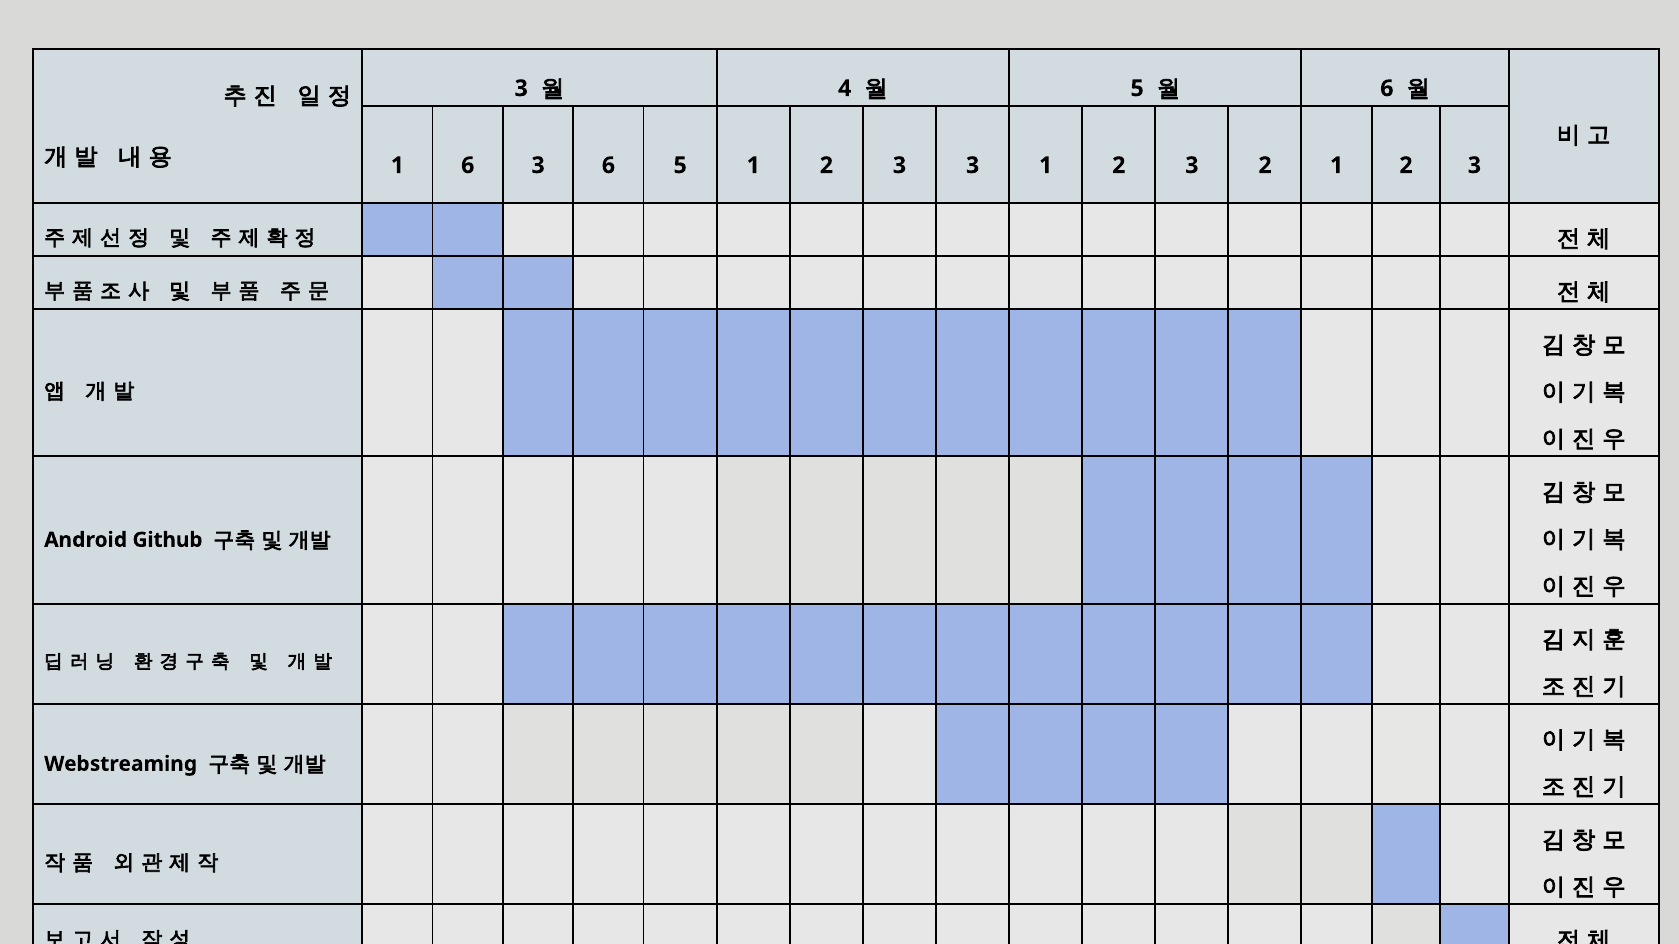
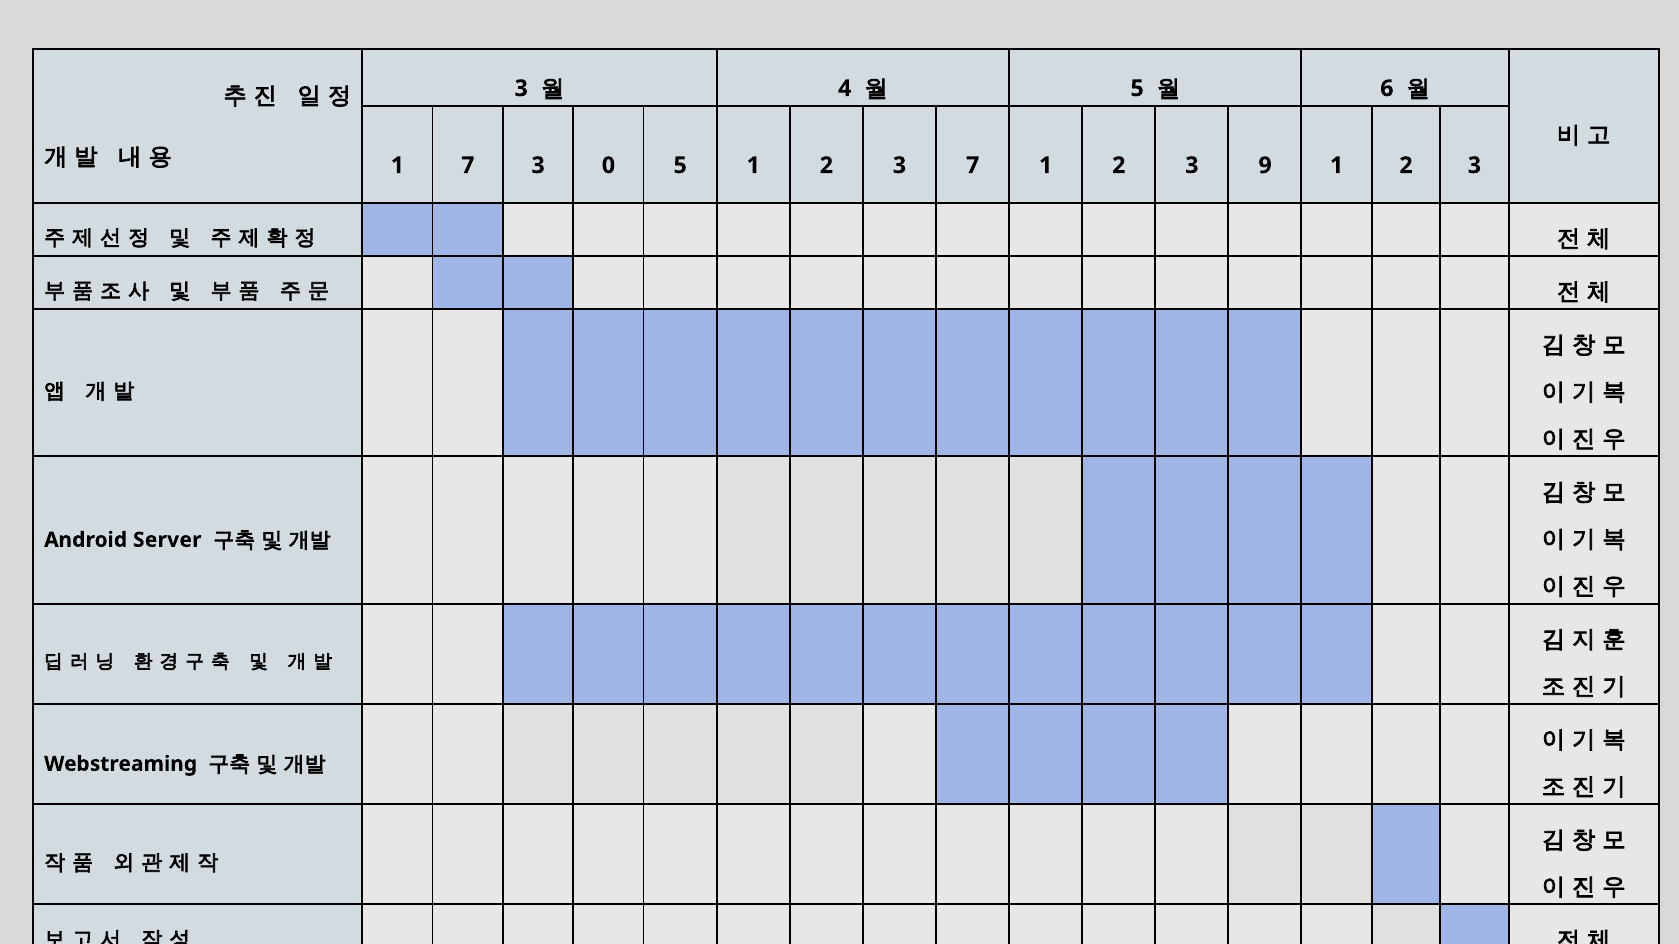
1 6: 6 -> 7 (468, 165)
3 6: 6 -> 0 (608, 165)
3 3: 3 -> 7 (973, 165)
3 2: 2 -> 9 (1265, 165)
Github: Github -> Server (167, 540)
